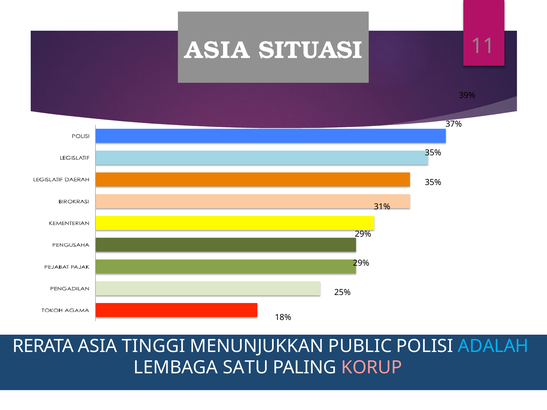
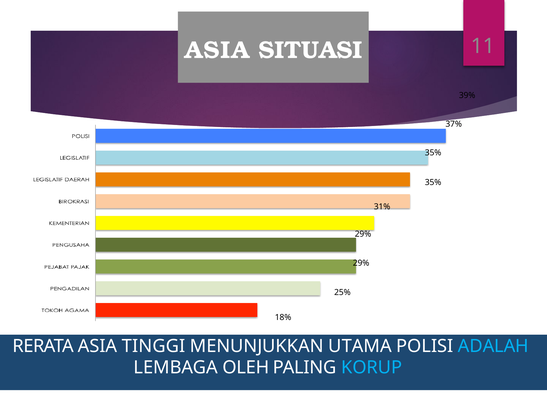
PUBLIC: PUBLIC -> UTAMA (360, 346)
SATU: SATU -> OLEH (246, 368)
KORUP colour: pink -> light blue (372, 368)
